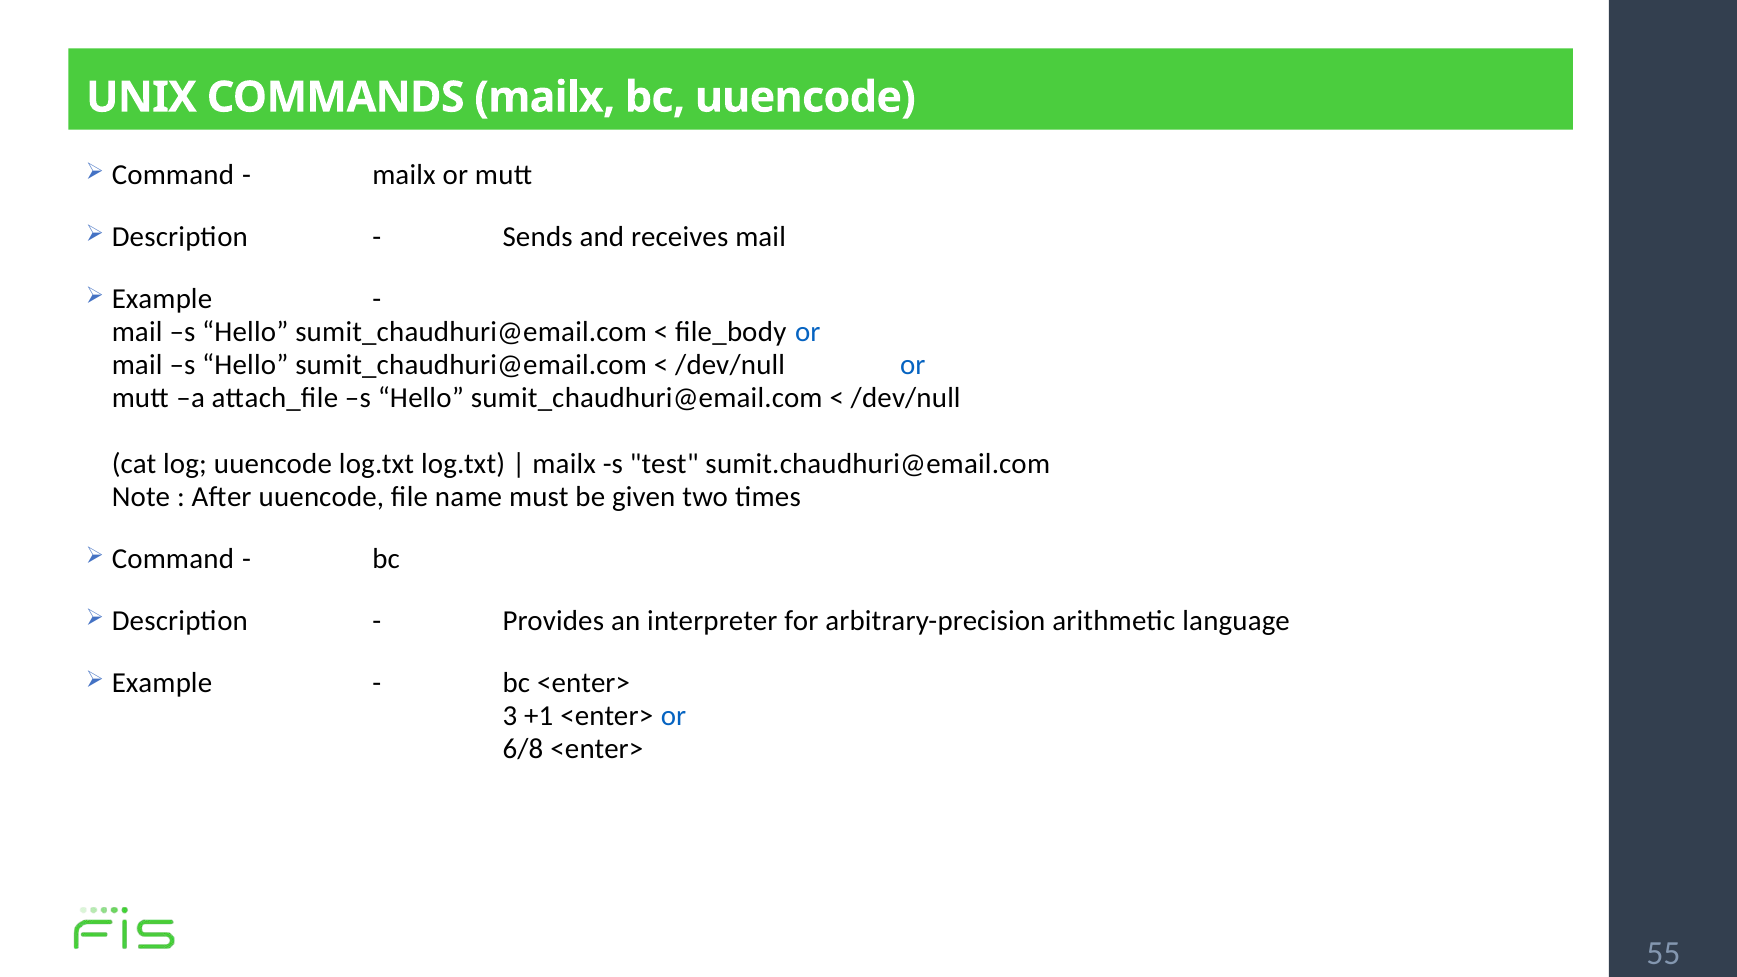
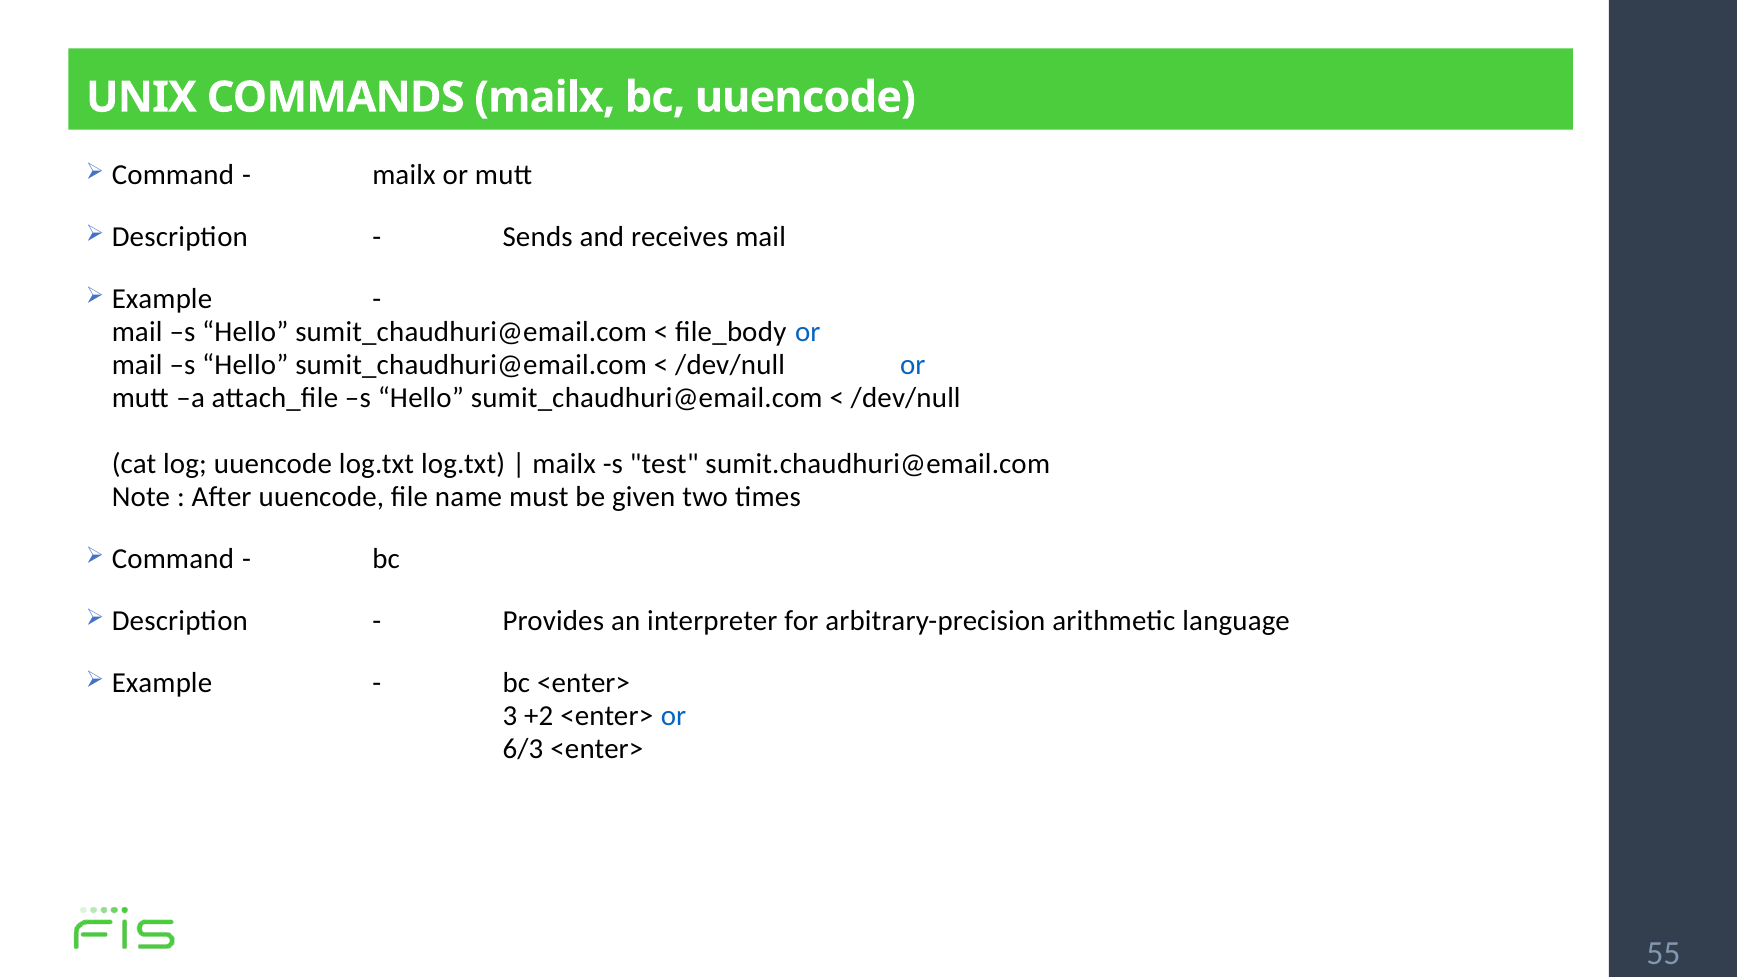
+1: +1 -> +2 (539, 716)
6/8: 6/8 -> 6/3 (523, 749)
